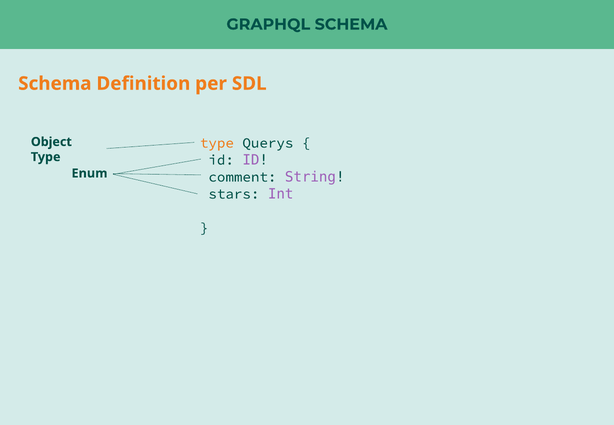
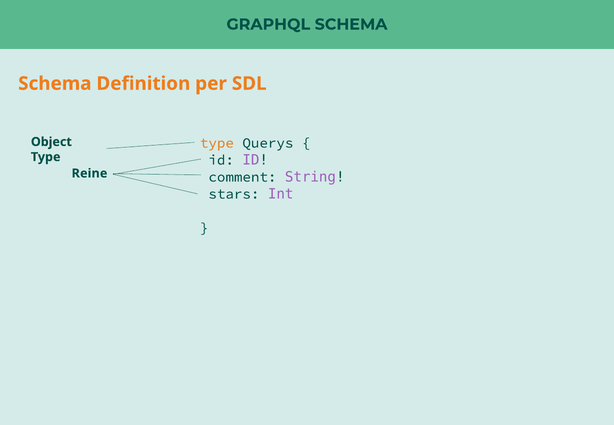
Enum: Enum -> Reine (89, 173)
